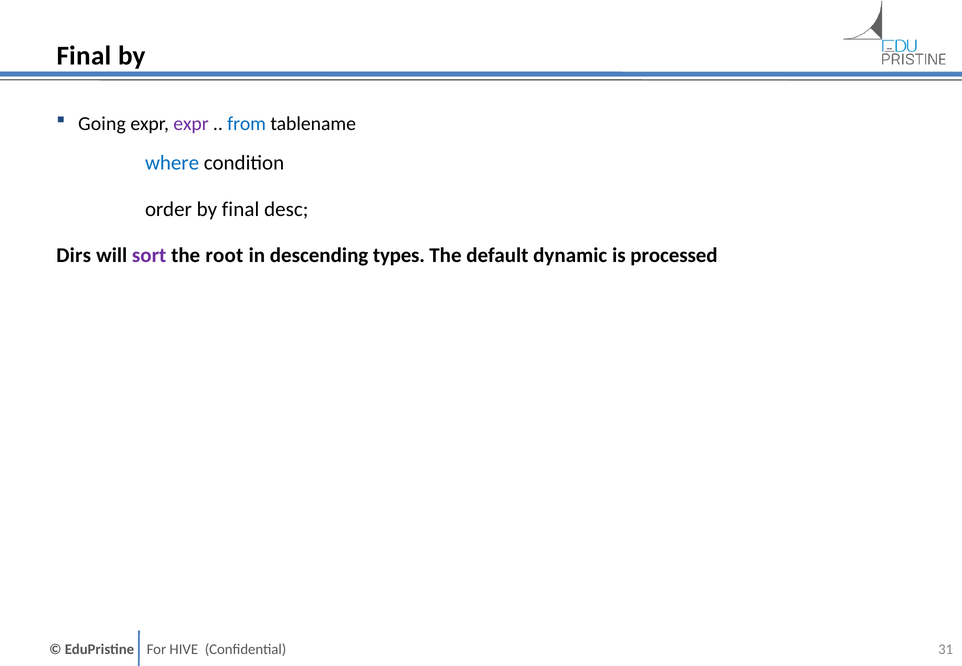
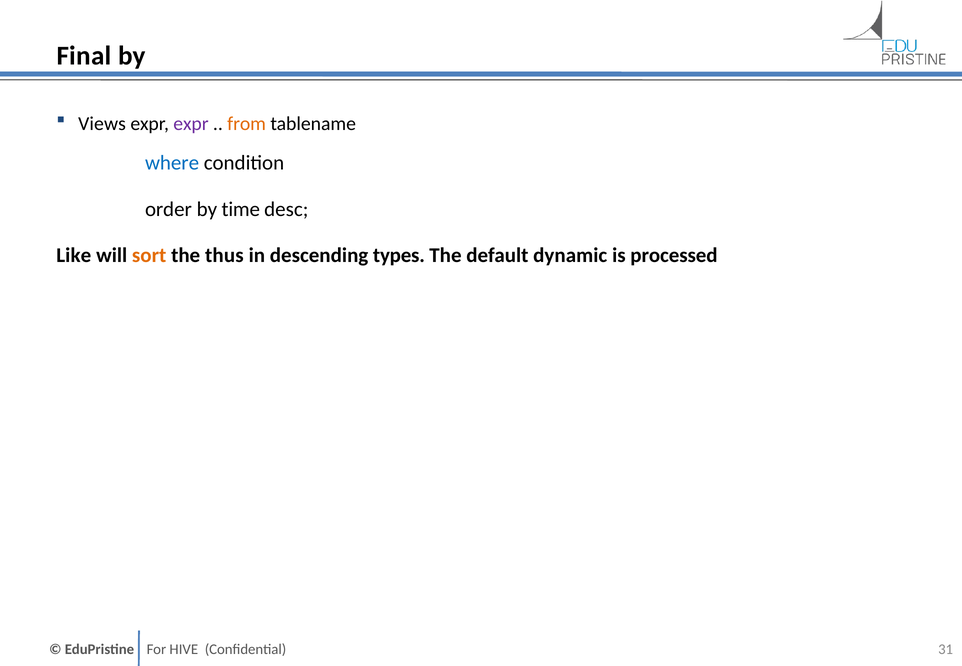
Going: Going -> Views (102, 124)
from colour: blue -> orange (247, 124)
by final: final -> time (241, 209)
Dirs: Dirs -> Like (74, 255)
sort colour: purple -> orange (149, 255)
root: root -> thus (224, 255)
